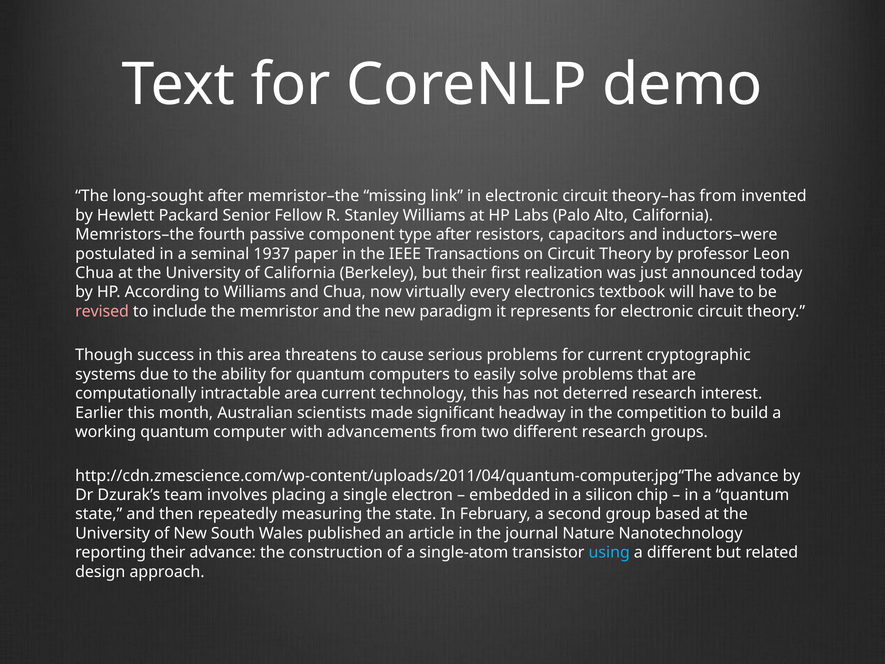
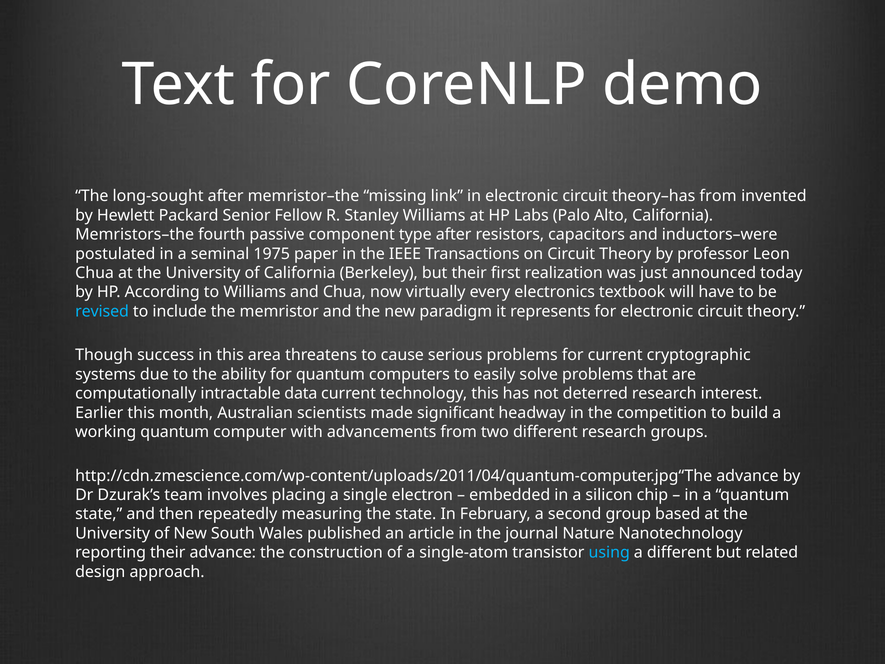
1937: 1937 -> 1975 (272, 254)
revised colour: pink -> light blue (102, 311)
intractable area: area -> data (301, 393)
